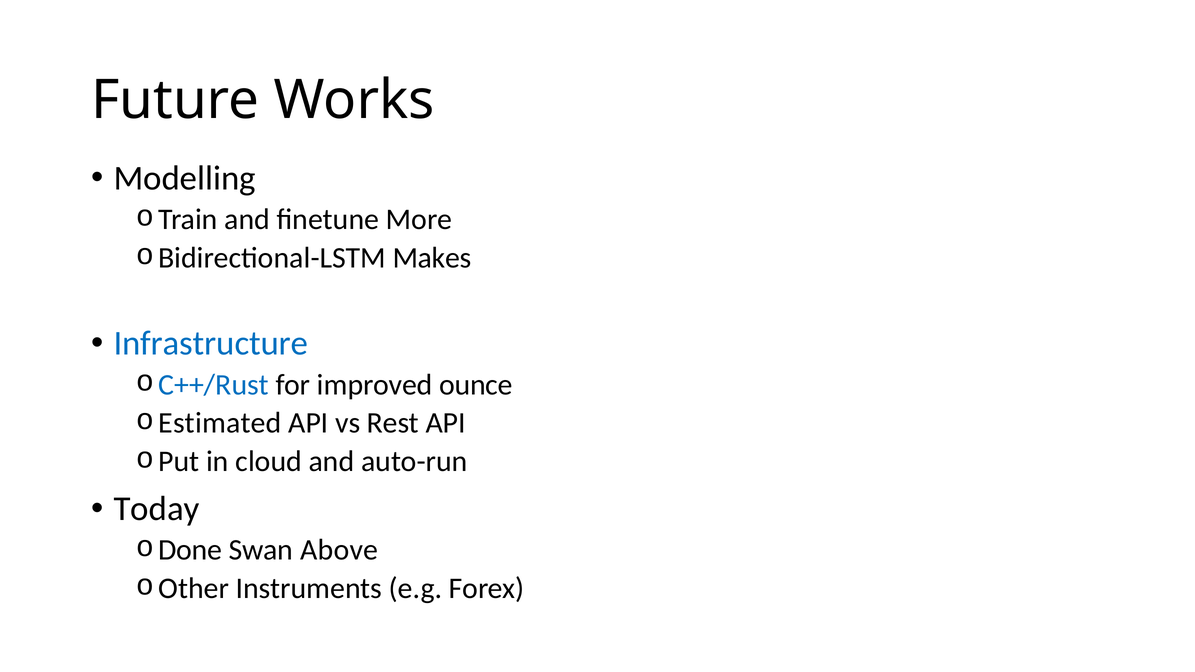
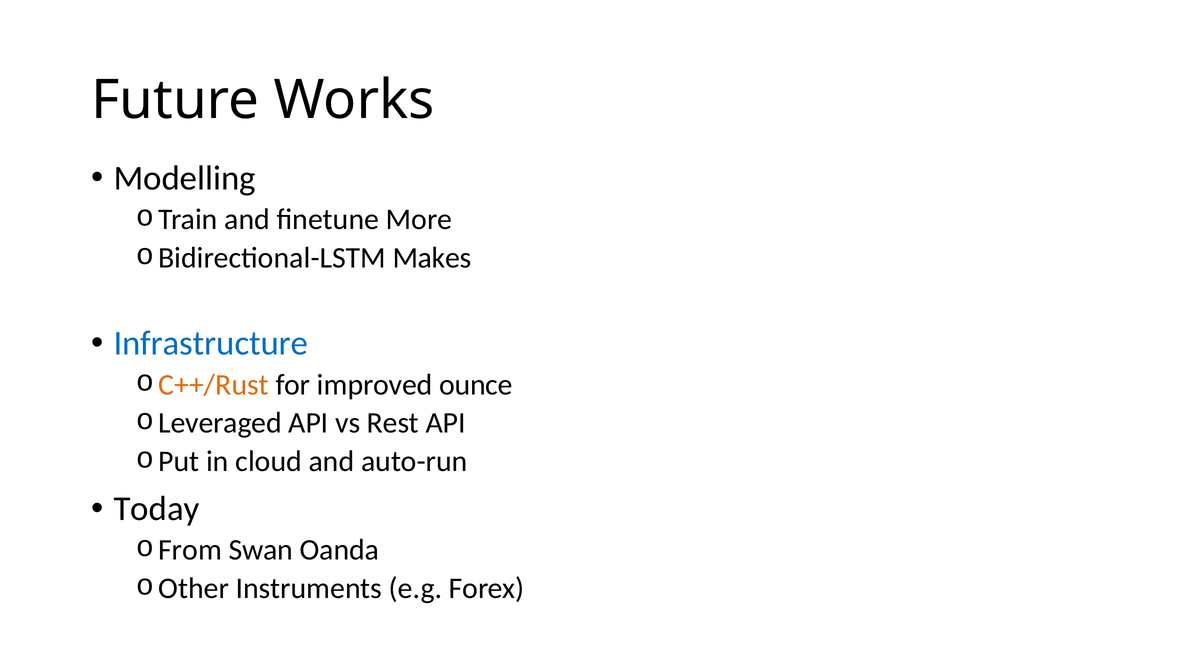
C++/Rust colour: blue -> orange (214, 385)
Estimated: Estimated -> Leveraged (220, 423)
Done: Done -> From (190, 550)
Above: Above -> Oanda (339, 550)
